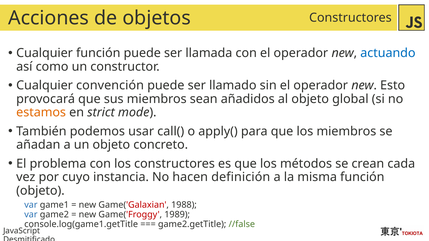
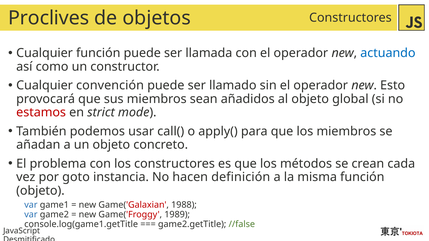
Acciones: Acciones -> Proclives (49, 18)
estamos colour: orange -> red (41, 113)
cuyo: cuyo -> goto (76, 177)
